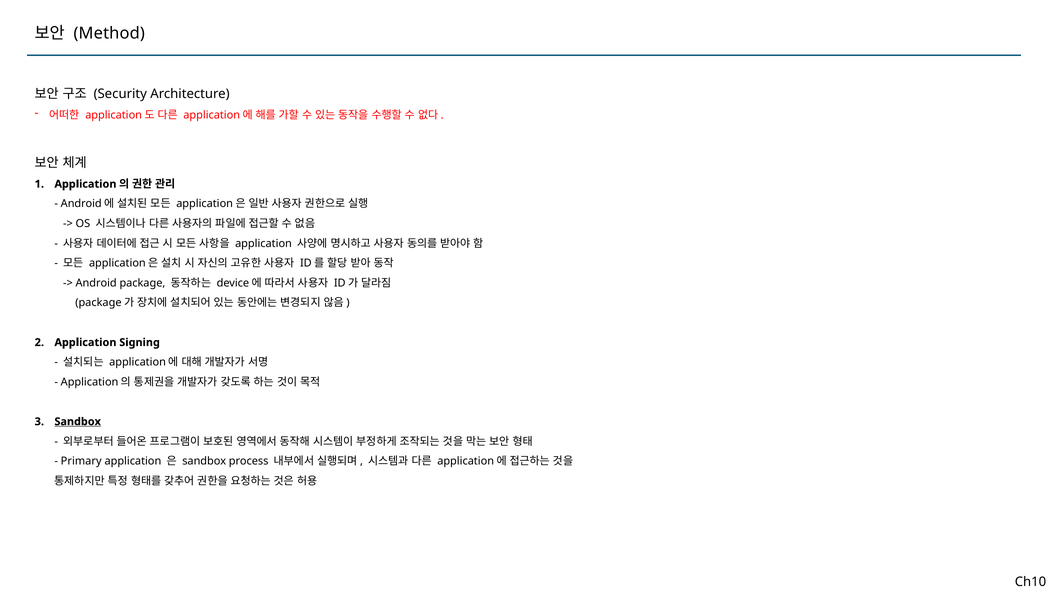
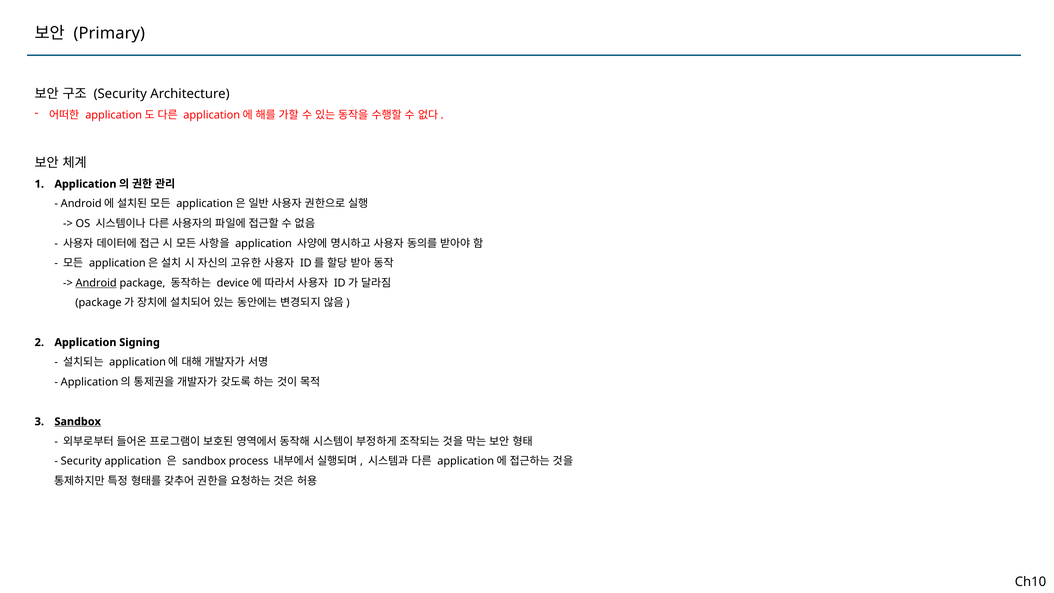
Method: Method -> Primary (109, 33)
Android underline: none -> present (96, 283)
Primary: Primary -> Security (81, 461)
